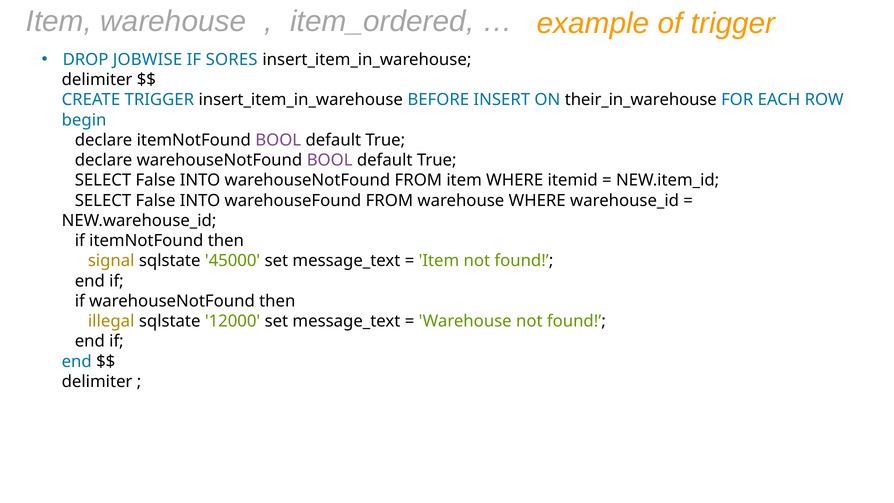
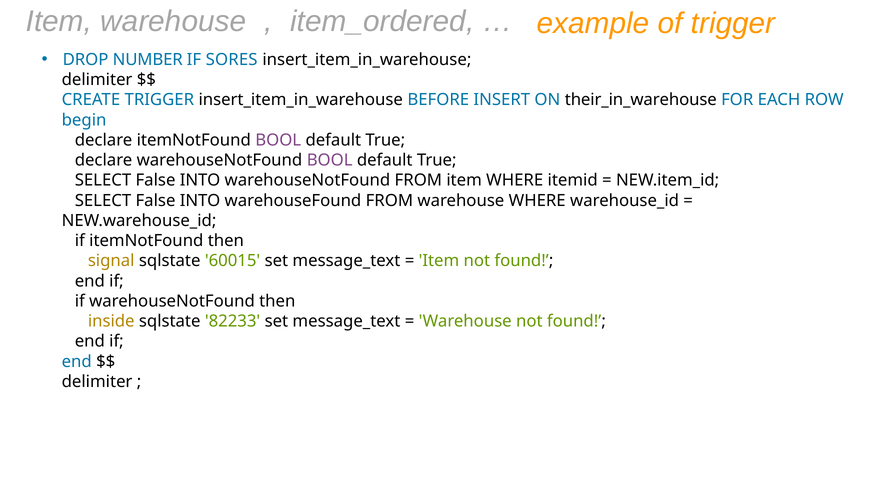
JOBWISE: JOBWISE -> NUMBER (148, 60)
45000: 45000 -> 60015 (233, 261)
illegal: illegal -> inside (111, 321)
12000: 12000 -> 82233 (233, 321)
